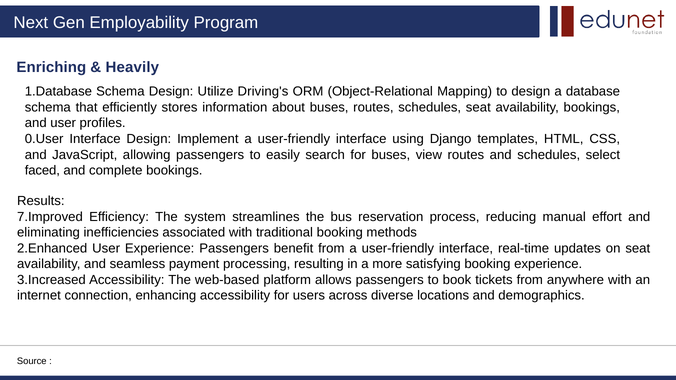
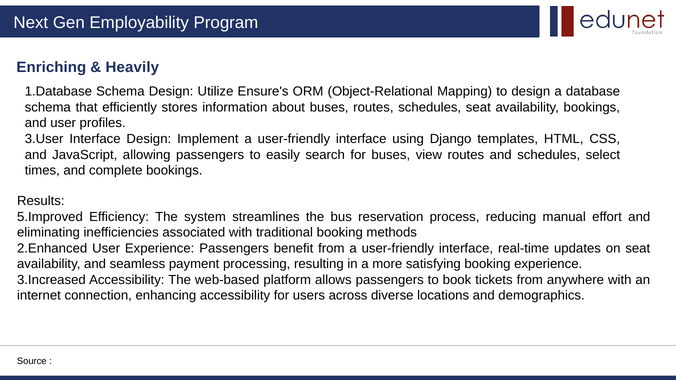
Driving's: Driving's -> Ensure's (263, 92)
0.User: 0.User -> 3.User (44, 139)
faced: faced -> times (42, 171)
7.Improved: 7.Improved -> 5.Improved (50, 217)
